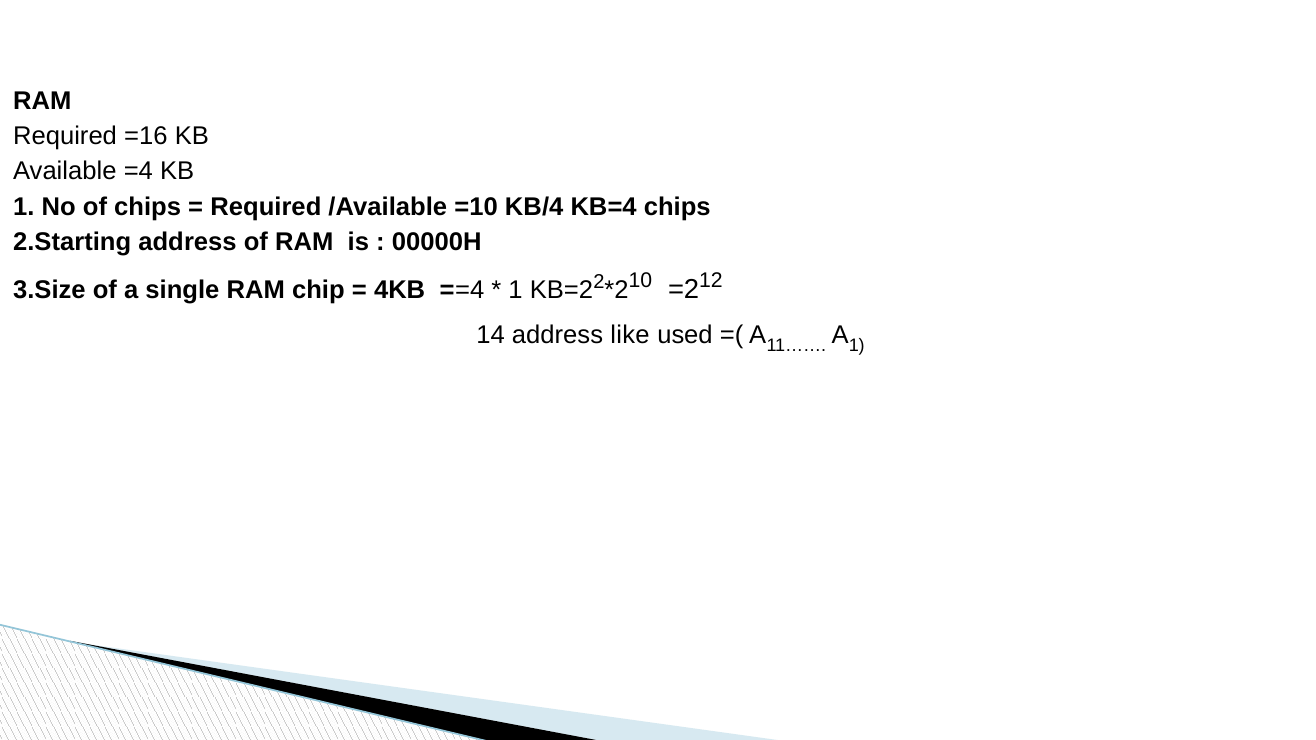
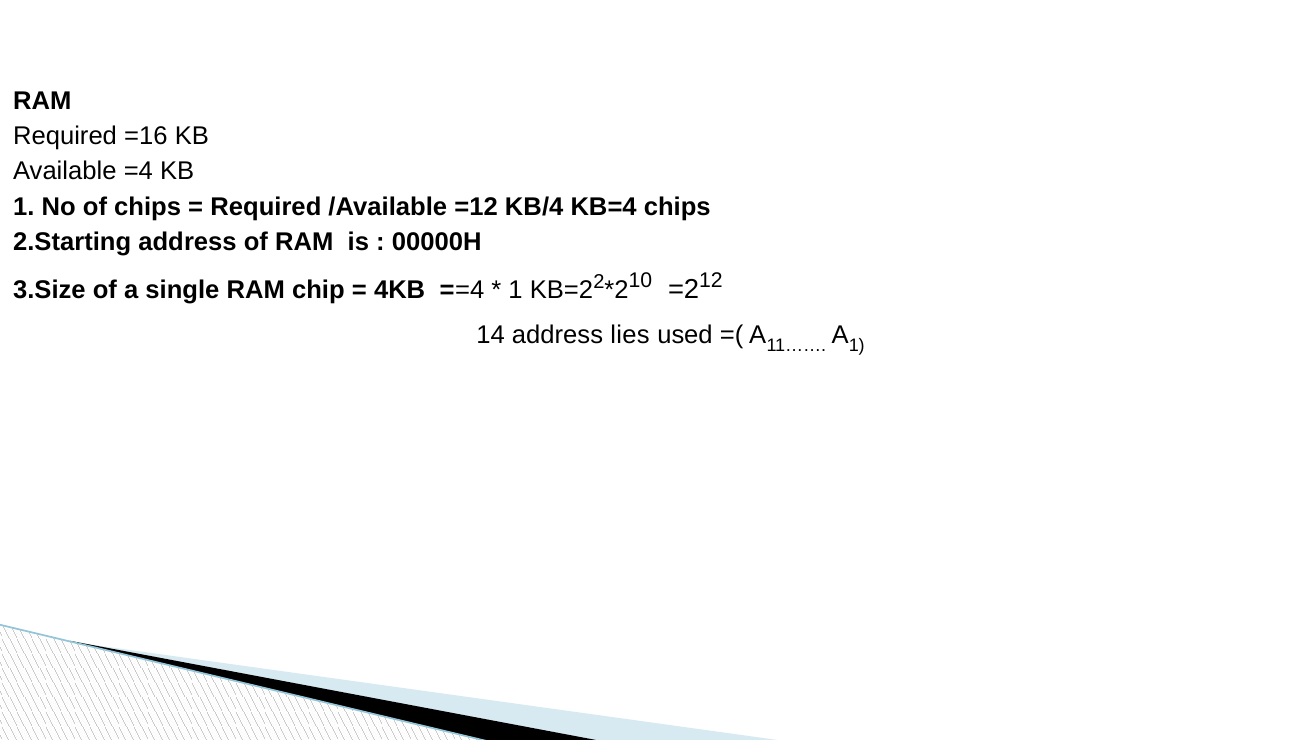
=10: =10 -> =12 (476, 207)
like: like -> lies (630, 335)
